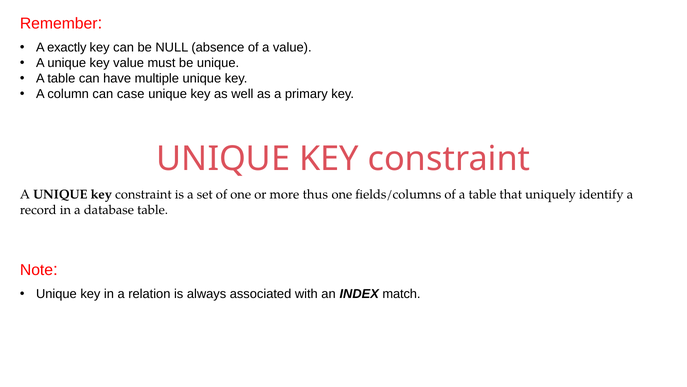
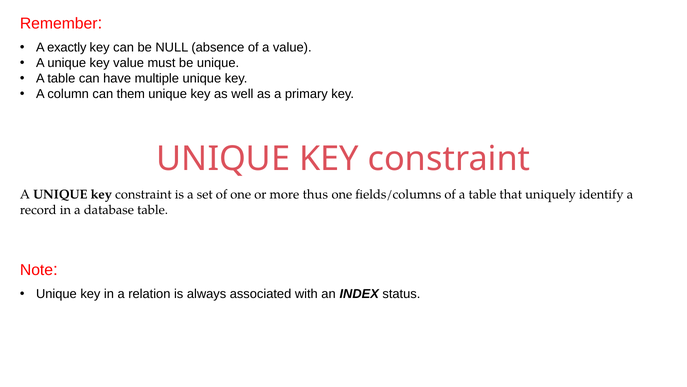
case: case -> them (131, 94)
match: match -> status (401, 294)
